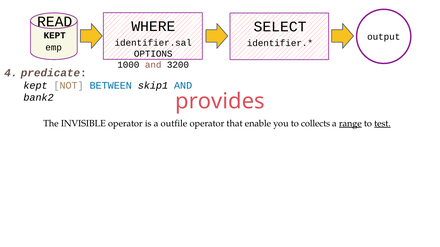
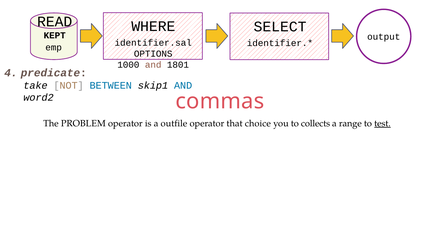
3200: 3200 -> 1801 (178, 65)
kept: kept -> take (36, 86)
bank2: bank2 -> word2 (39, 98)
provides: provides -> commas (220, 102)
INVISIBLE: INVISIBLE -> PROBLEM (83, 124)
enable: enable -> choice (258, 124)
range underline: present -> none (350, 124)
